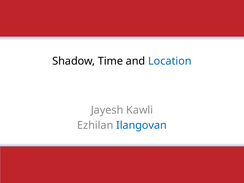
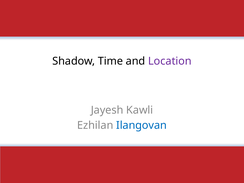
Location colour: blue -> purple (170, 61)
